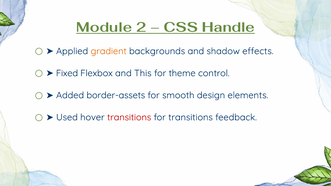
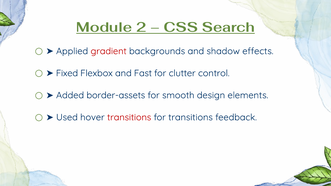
Handle: Handle -> Search (228, 27)
gradient colour: orange -> red (109, 51)
This: This -> Fast (143, 73)
theme: theme -> clutter (182, 73)
